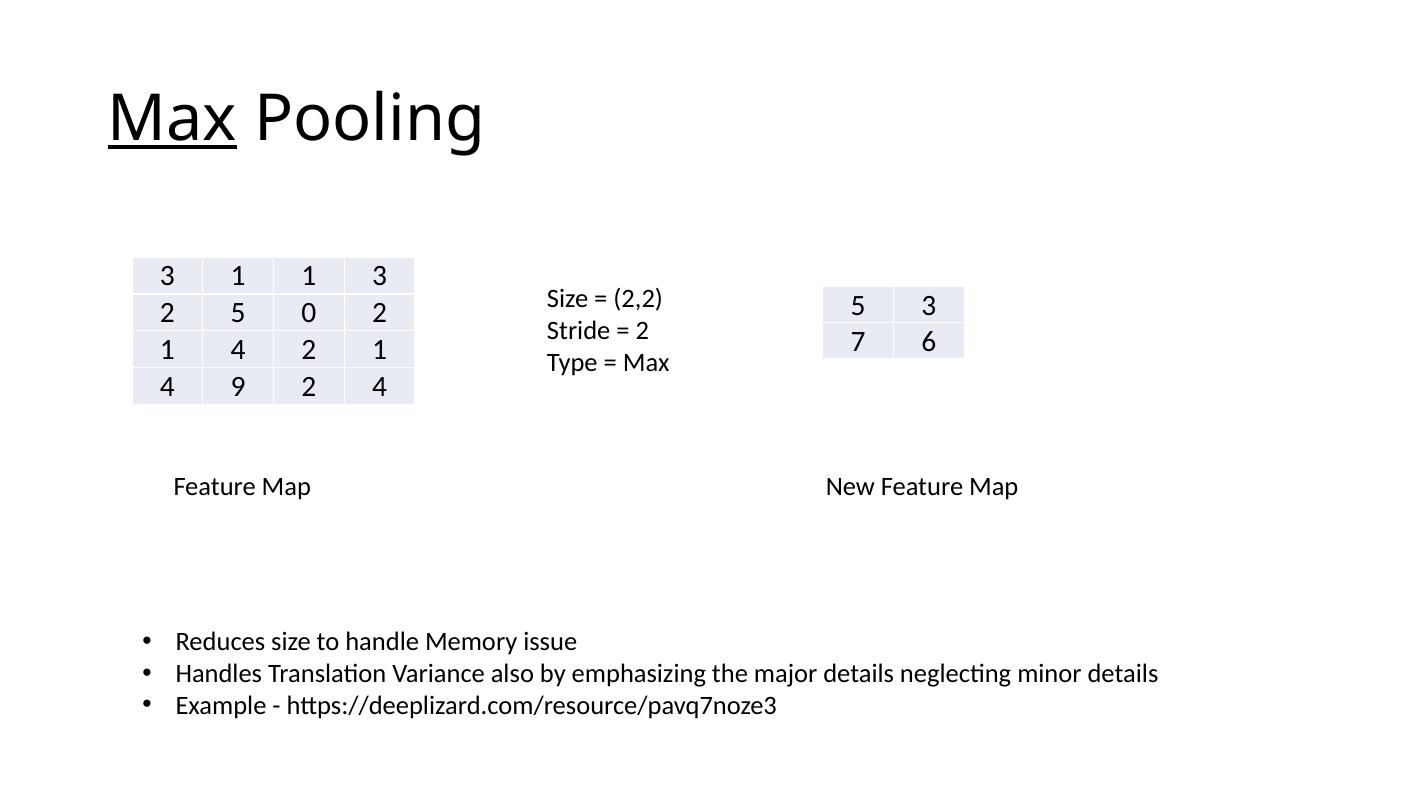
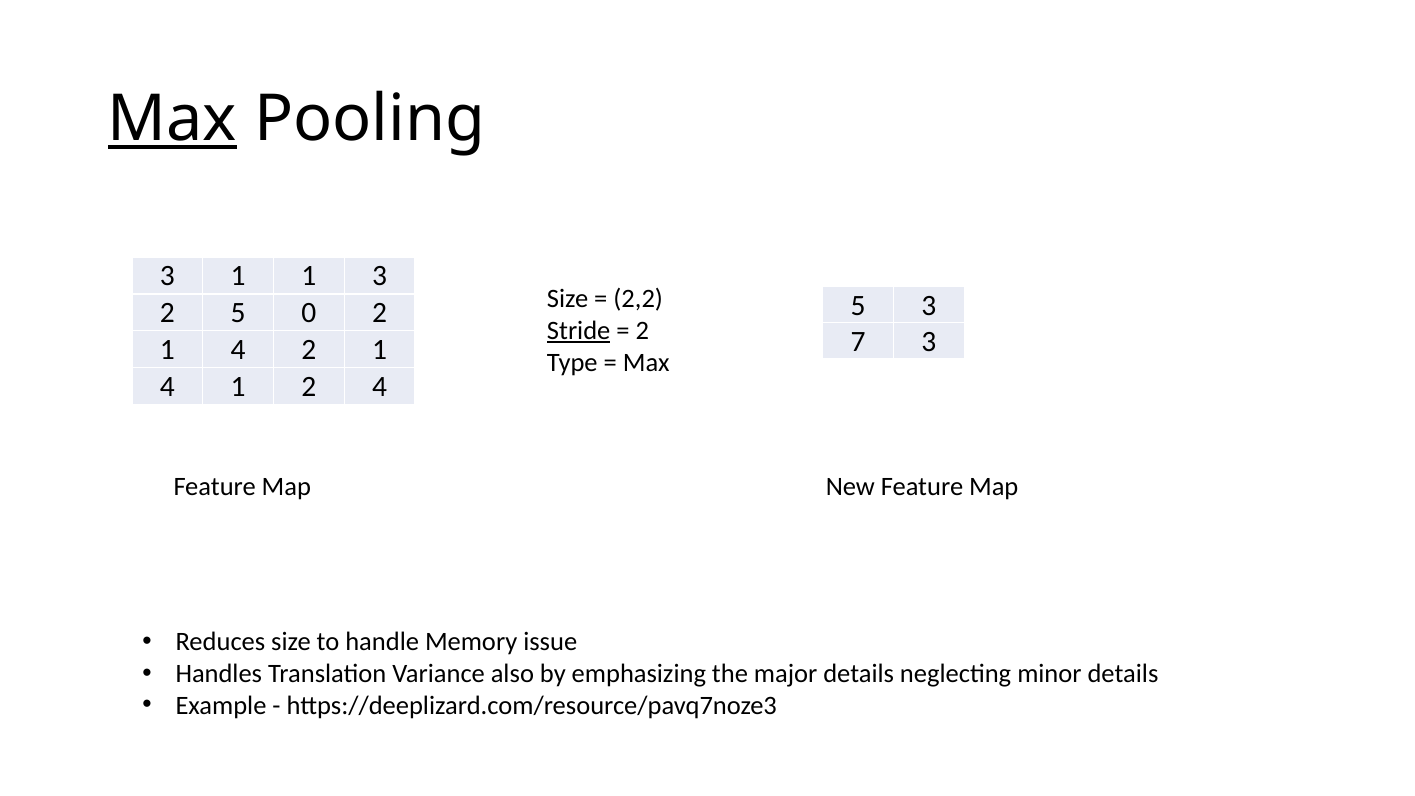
Stride underline: none -> present (579, 331)
7 6: 6 -> 3 (929, 342)
4 9: 9 -> 1 (238, 387)
